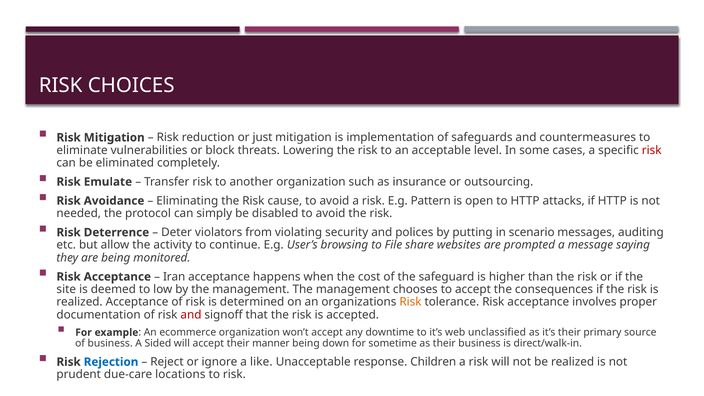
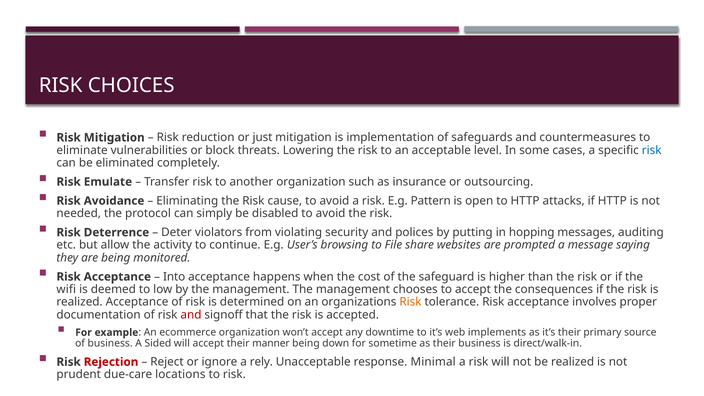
risk colour: red -> blue (652, 150)
scenario: scenario -> hopping (532, 232)
Iran: Iran -> Into (174, 277)
site: site -> wifi (66, 289)
unclassified: unclassified -> implements (497, 332)
Rejection colour: blue -> red (111, 362)
like: like -> rely (261, 362)
Children: Children -> Minimal (433, 362)
